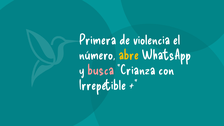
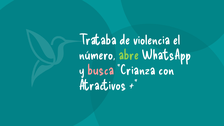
Primera: Primera -> Trataba (98, 40)
abre colour: yellow -> light green (129, 55)
Irrepetible: Irrepetible -> Atractivos (103, 85)
